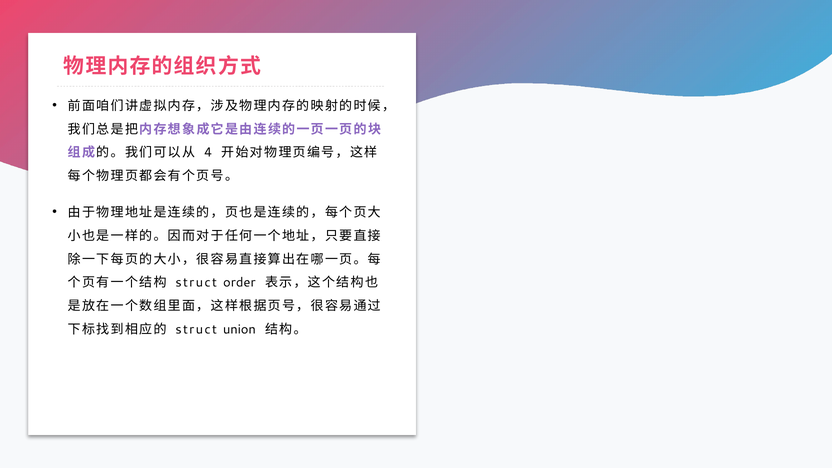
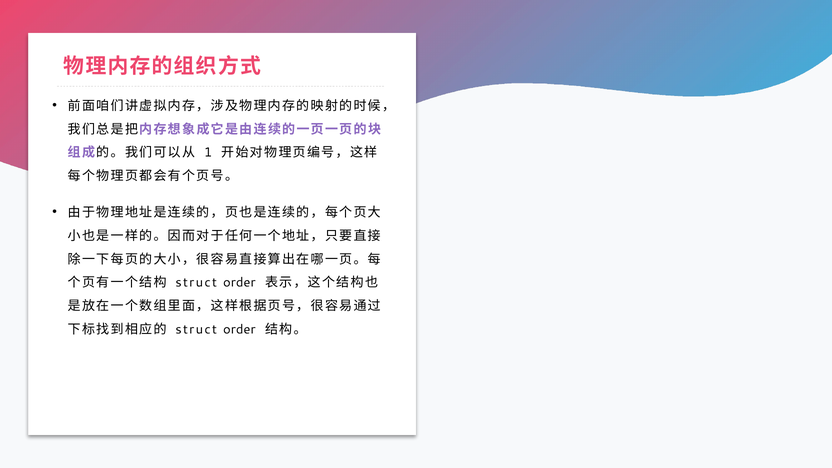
4: 4 -> 1 (208, 153)
union: union -> order (239, 329)
